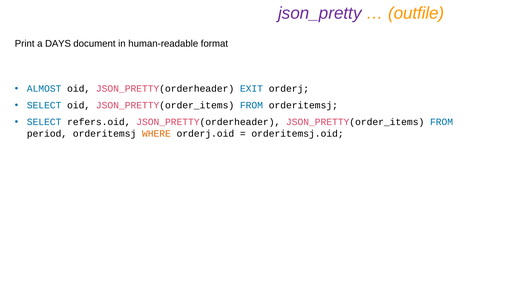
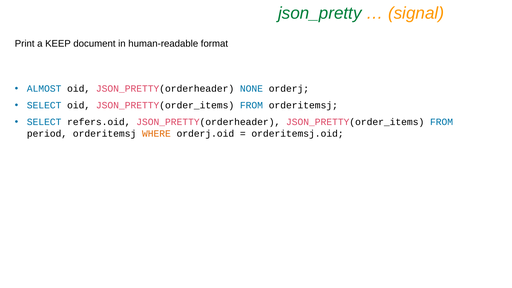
json_pretty colour: purple -> green (320, 13)
outfile: outfile -> signal (416, 13)
DAYS: DAYS -> KEEP (58, 44)
EXIT: EXIT -> NONE (251, 89)
